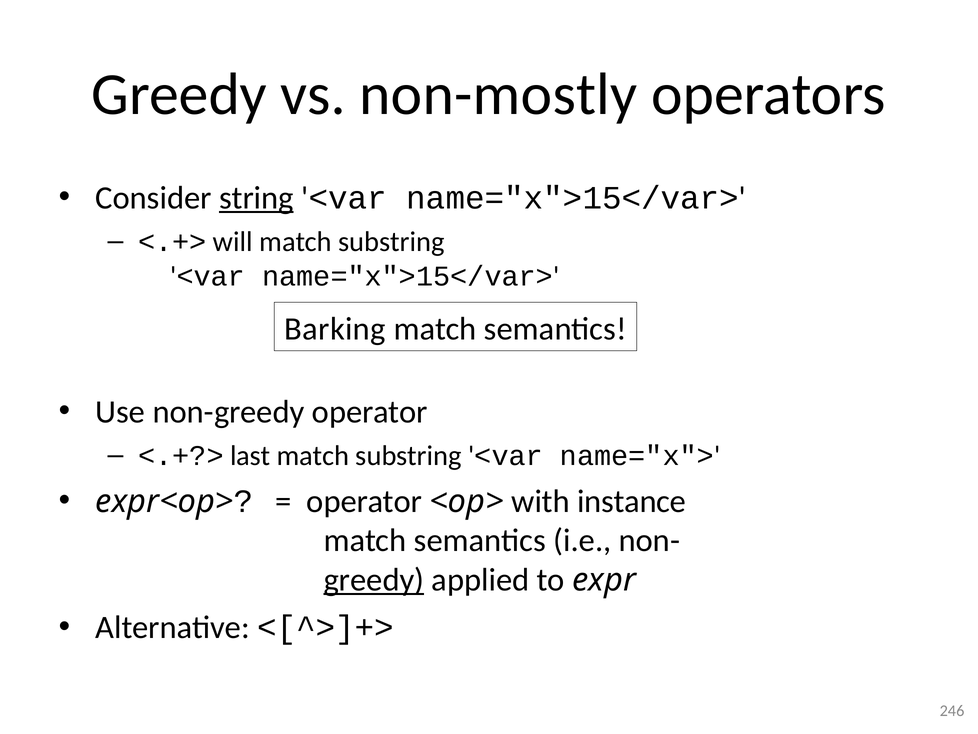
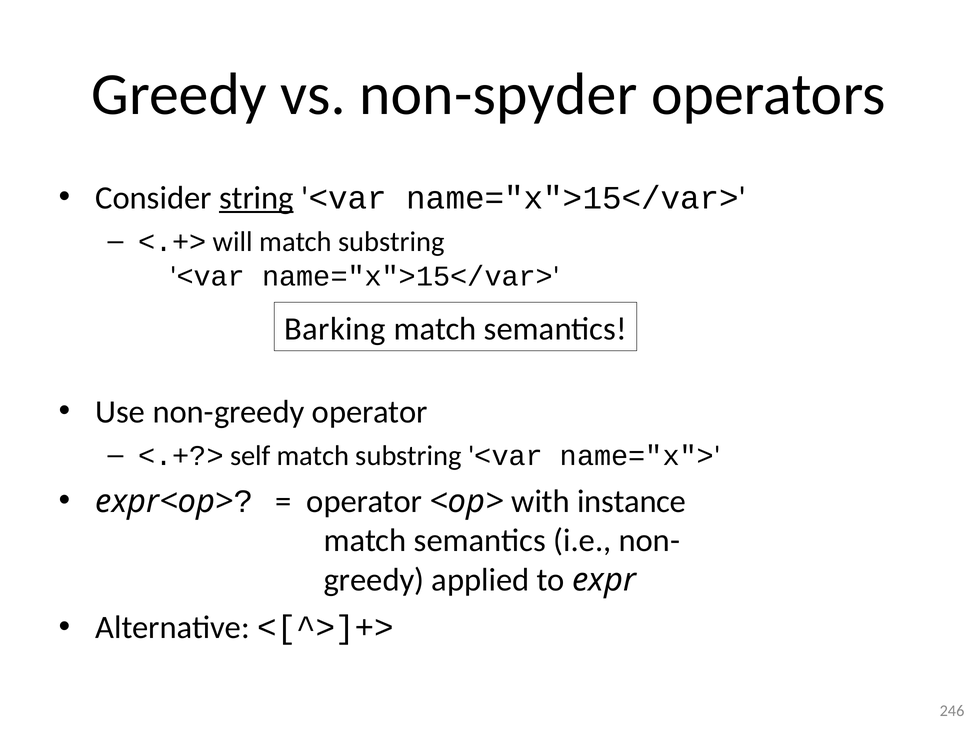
non-mostly: non-mostly -> non-spyder (498, 95)
last: last -> self (250, 455)
greedy underline: present -> none (374, 579)
